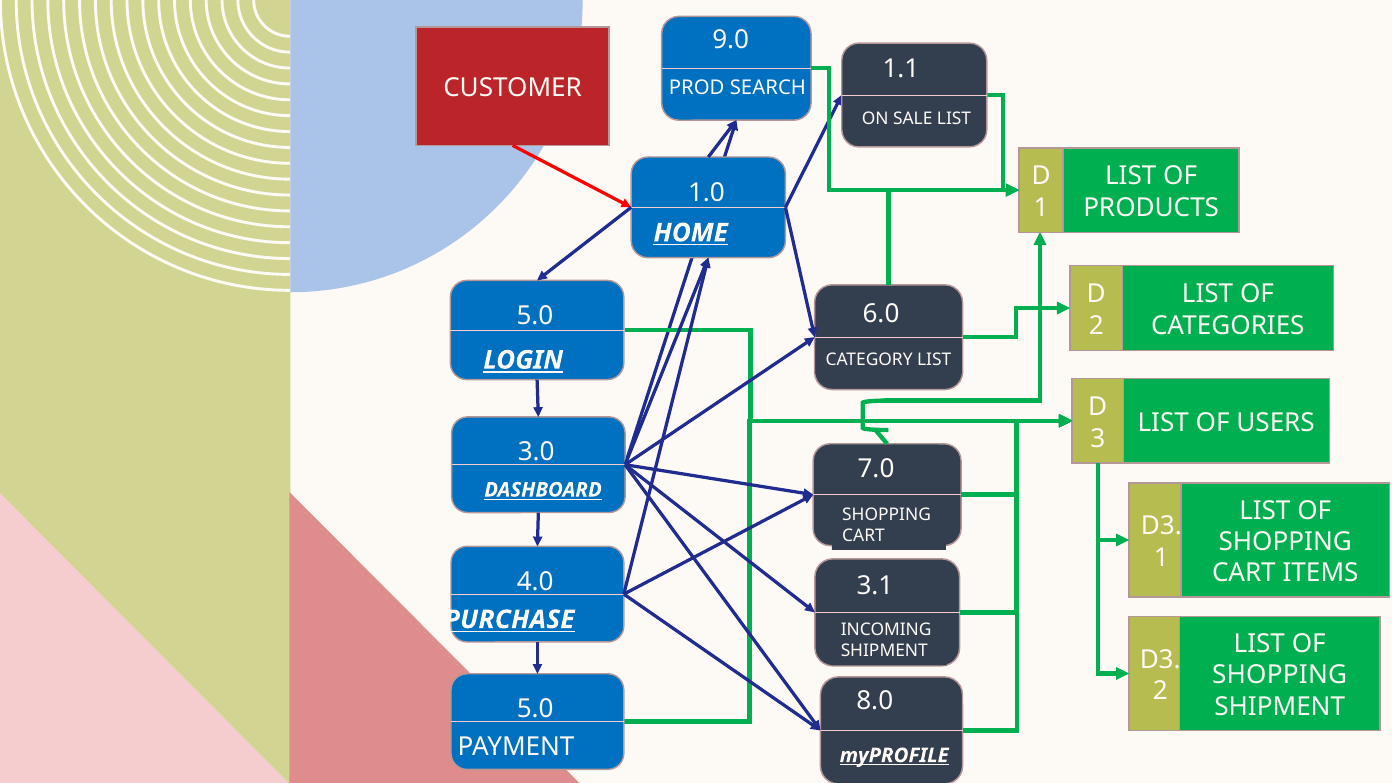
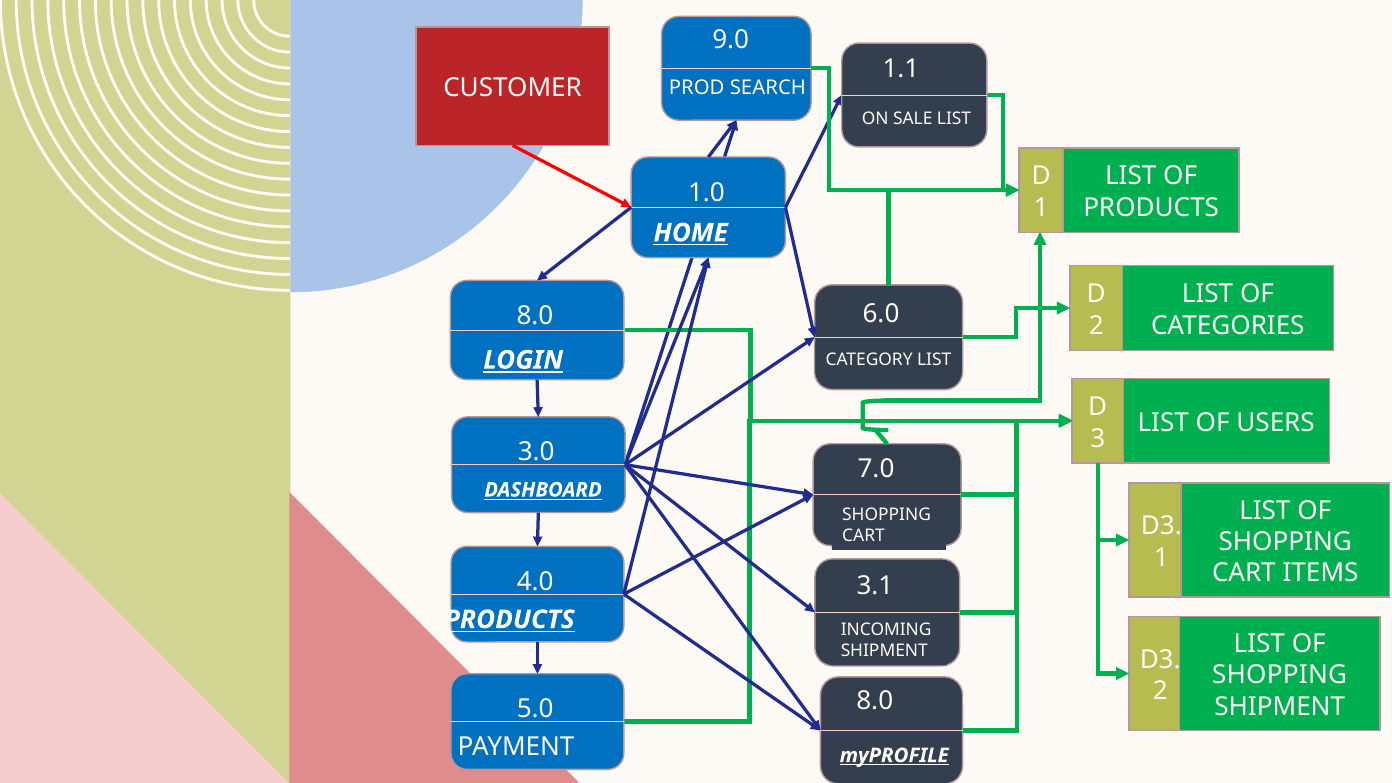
5.0: 5.0 -> 8.0 (535, 316)
PURCHASE: PURCHASE -> PRODUCTS (509, 620)
